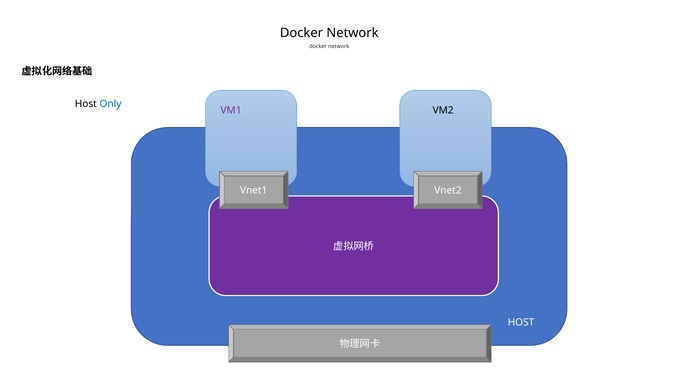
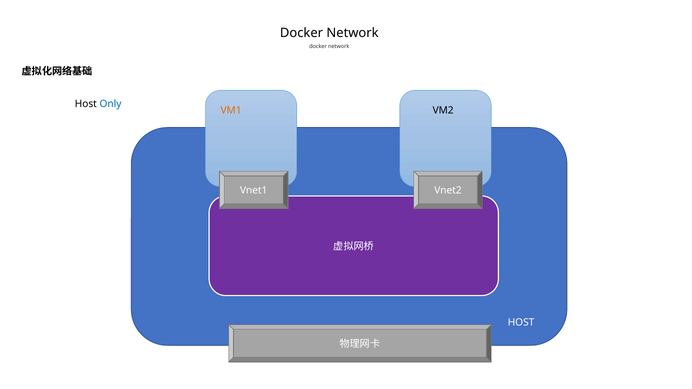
VM1 colour: purple -> orange (231, 111)
